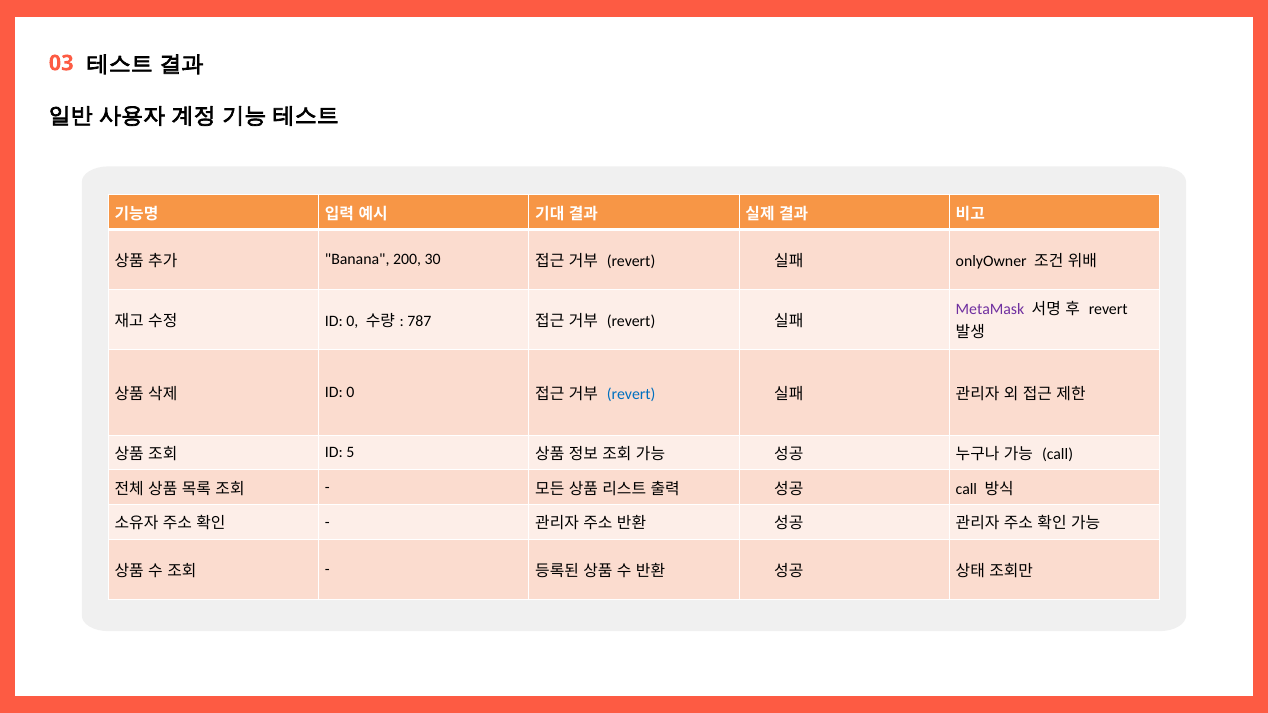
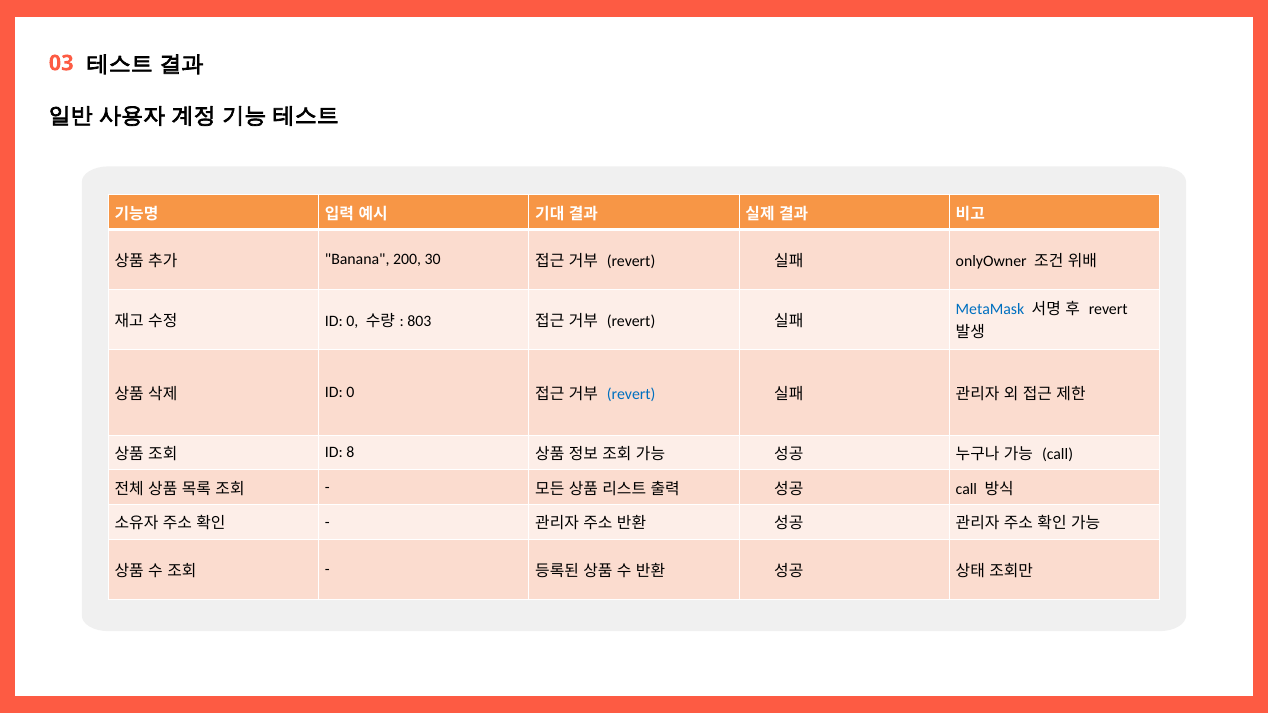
MetaMask colour: purple -> blue (990, 310)
787: 787 -> 803 (419, 321)
5: 5 -> 8 (350, 453)
